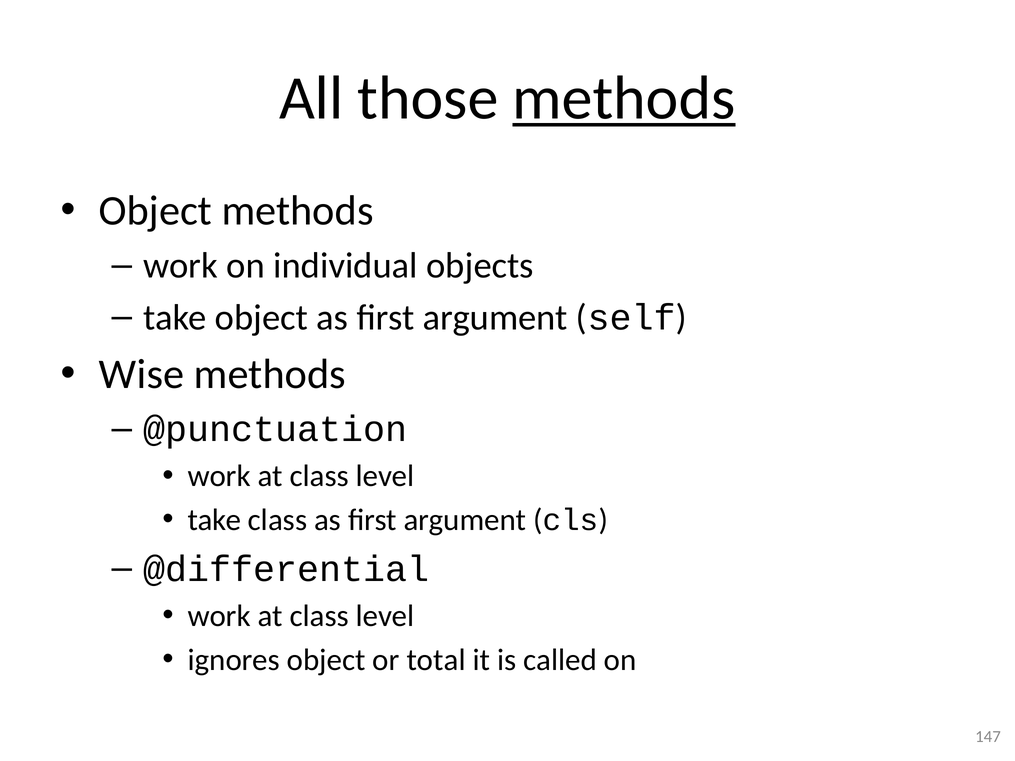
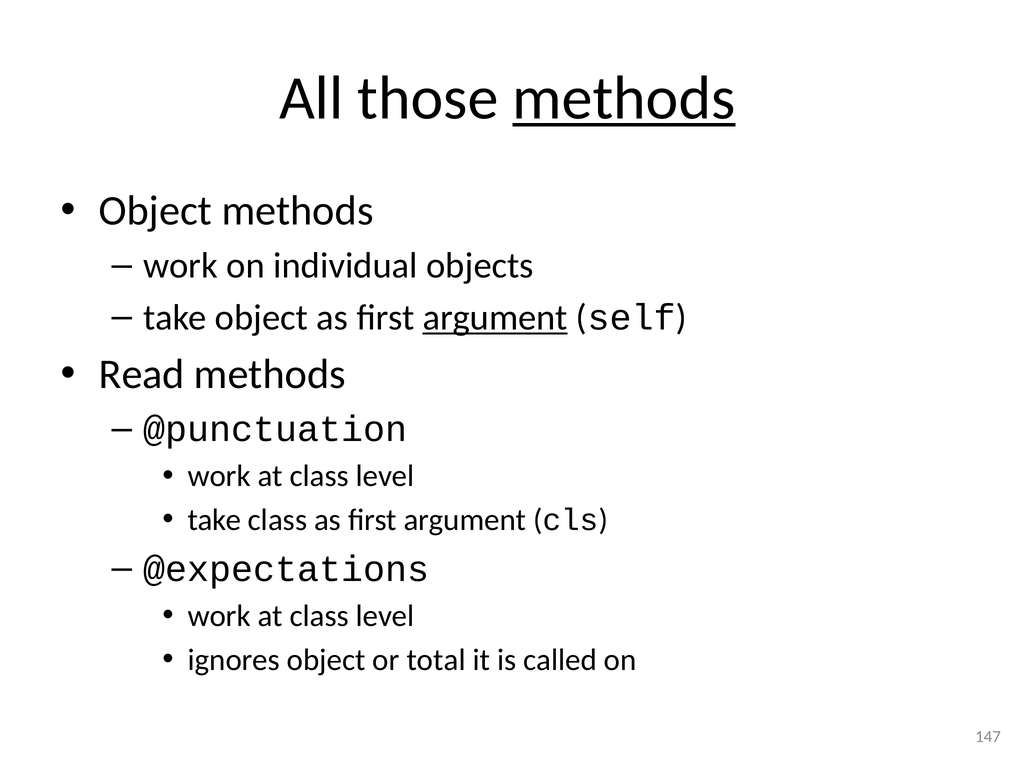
argument underline: none -> present (495, 318)
Wise: Wise -> Read (142, 375)
@differential: @differential -> @expectations (286, 569)
